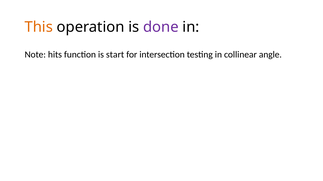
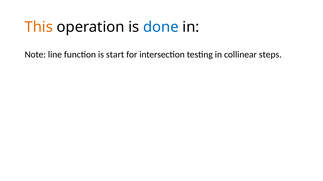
done colour: purple -> blue (161, 27)
hits: hits -> line (55, 55)
angle: angle -> steps (270, 55)
